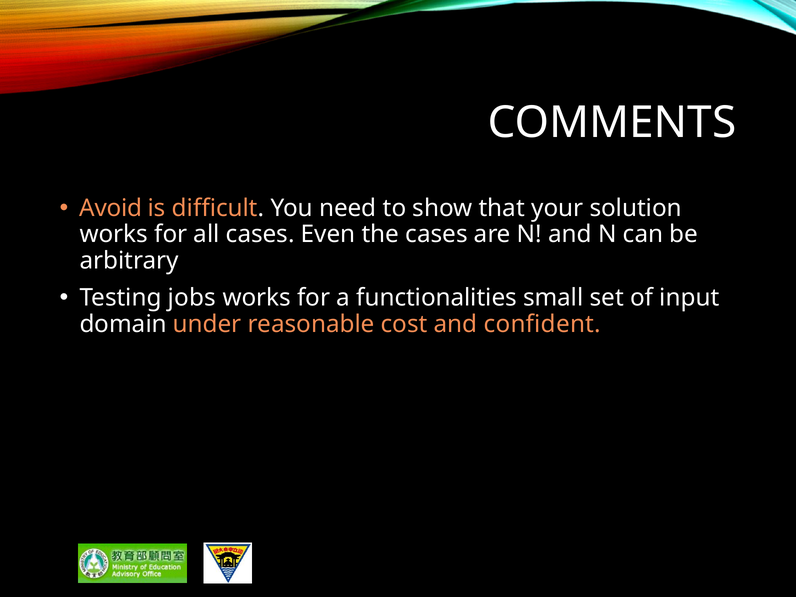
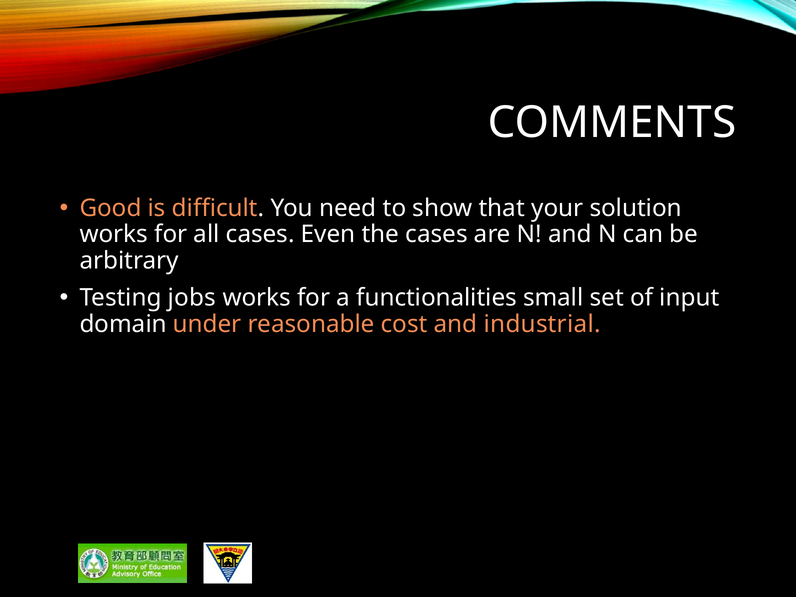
Avoid: Avoid -> Good (111, 208)
confident: confident -> industrial (542, 324)
